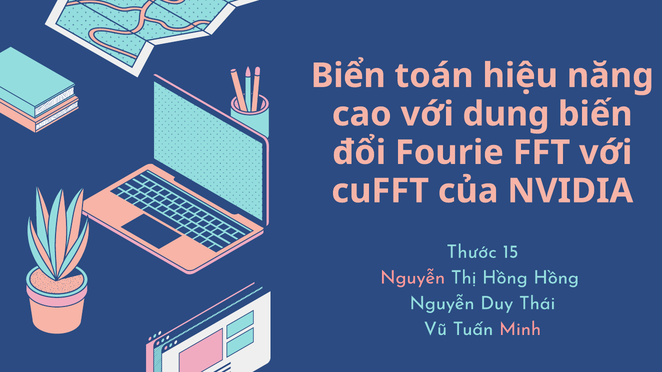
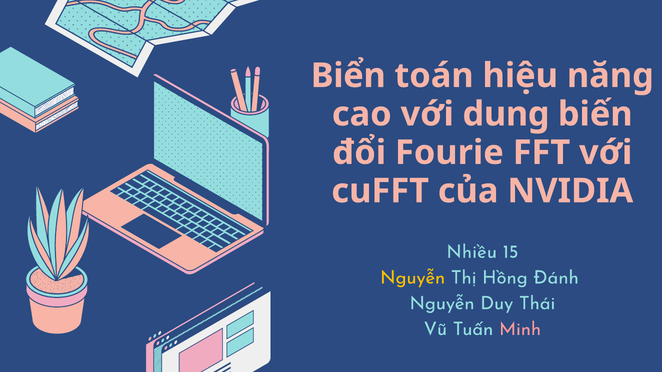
Thước: Thước -> Nhiều (472, 252)
Nguyễn colour: pink -> yellow (413, 278)
Hồng Hồng: Hồng -> Đánh (556, 278)
